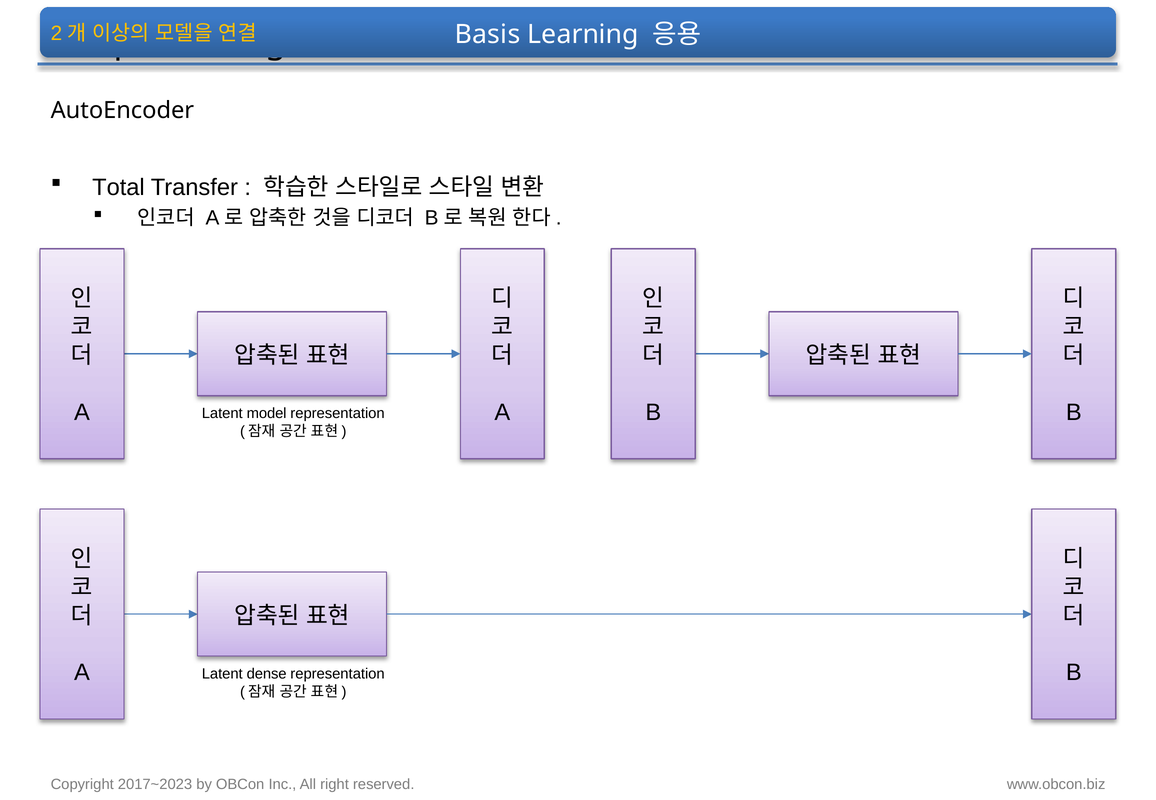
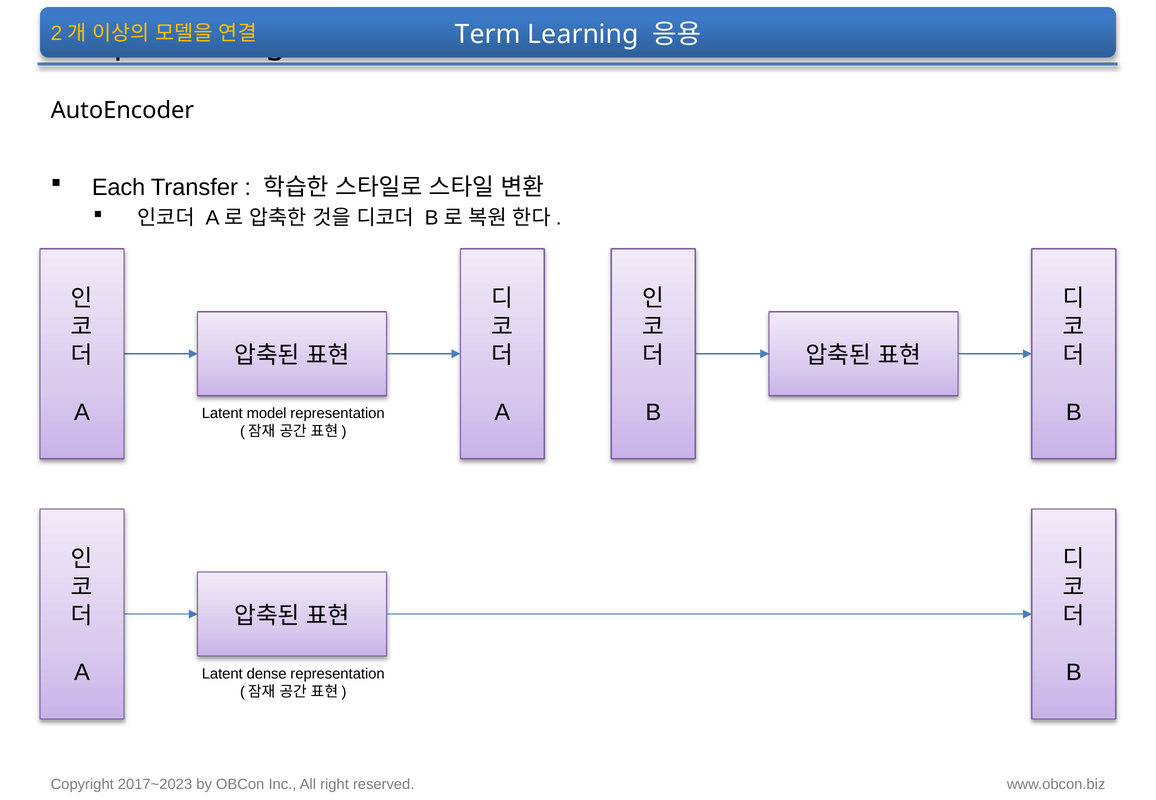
Basis: Basis -> Term (488, 34)
Total: Total -> Each (119, 188)
